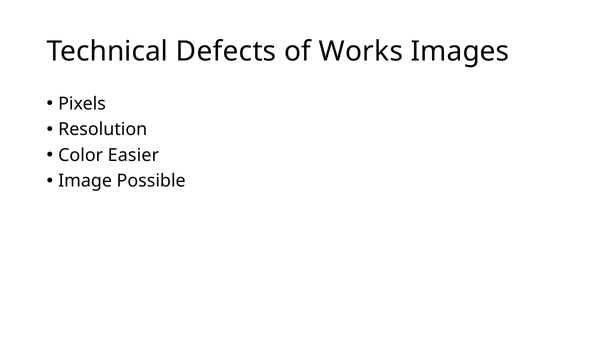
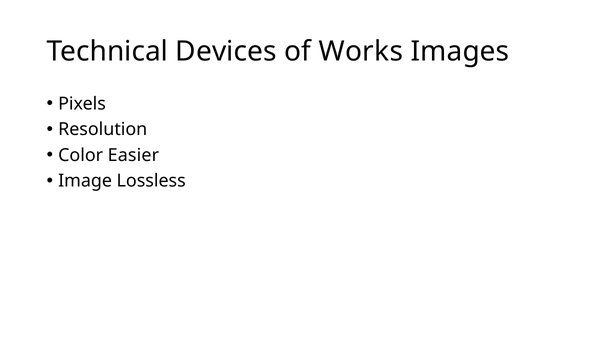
Defects: Defects -> Devices (226, 51)
Possible: Possible -> Lossless (151, 181)
